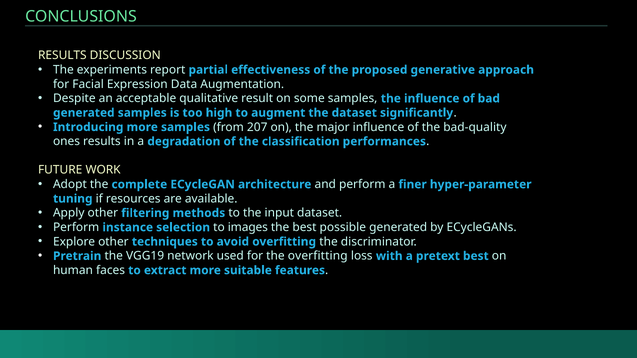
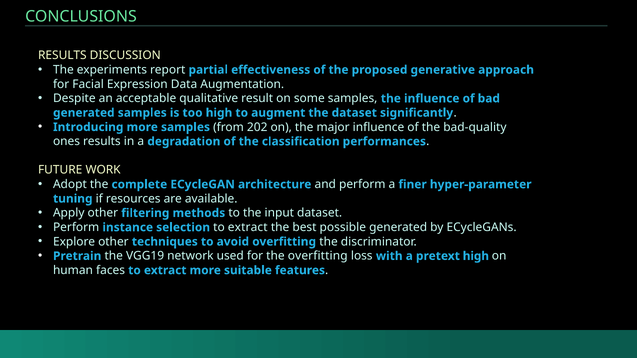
207: 207 -> 202 (257, 127)
selection to images: images -> extract (248, 228)
pretext best: best -> high (476, 256)
